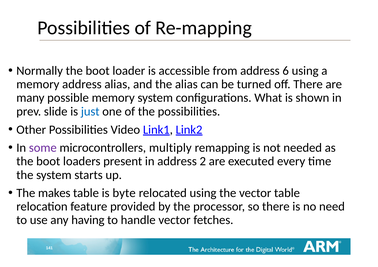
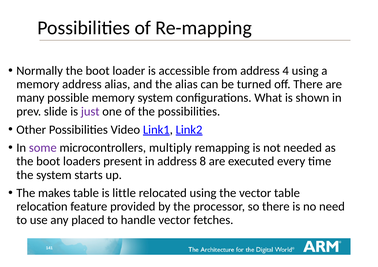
6: 6 -> 4 (286, 71)
just colour: blue -> purple (90, 111)
2: 2 -> 8 (203, 161)
byte: byte -> little (124, 193)
having: having -> placed (88, 220)
